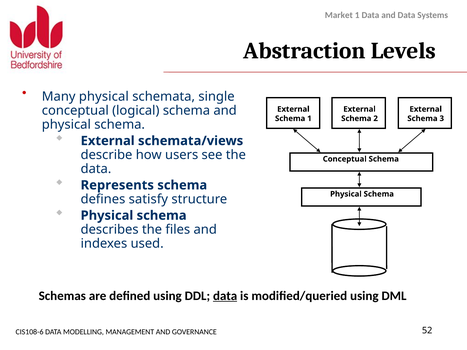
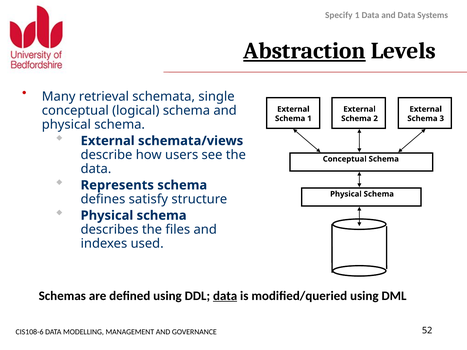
Market: Market -> Specify (339, 15)
Abstraction underline: none -> present (304, 51)
Many physical: physical -> retrieval (104, 97)
